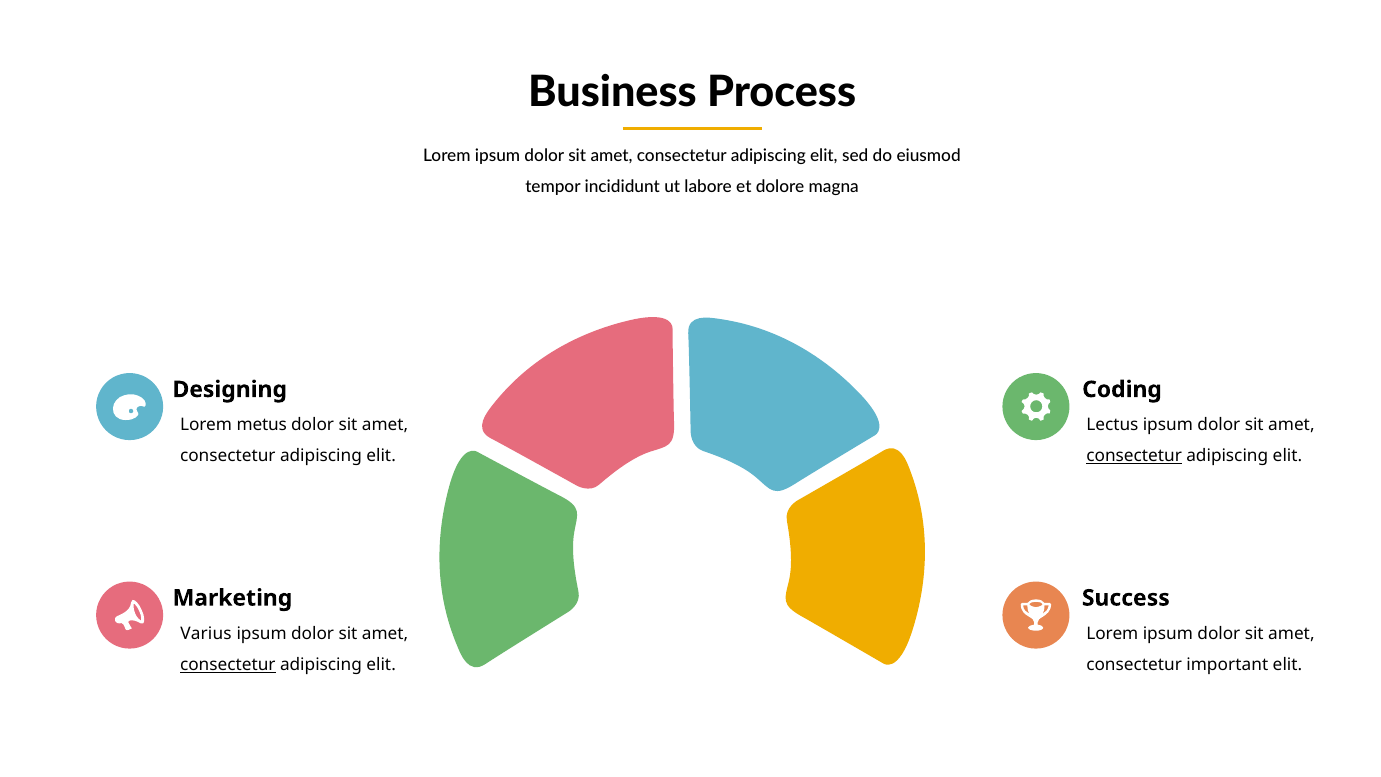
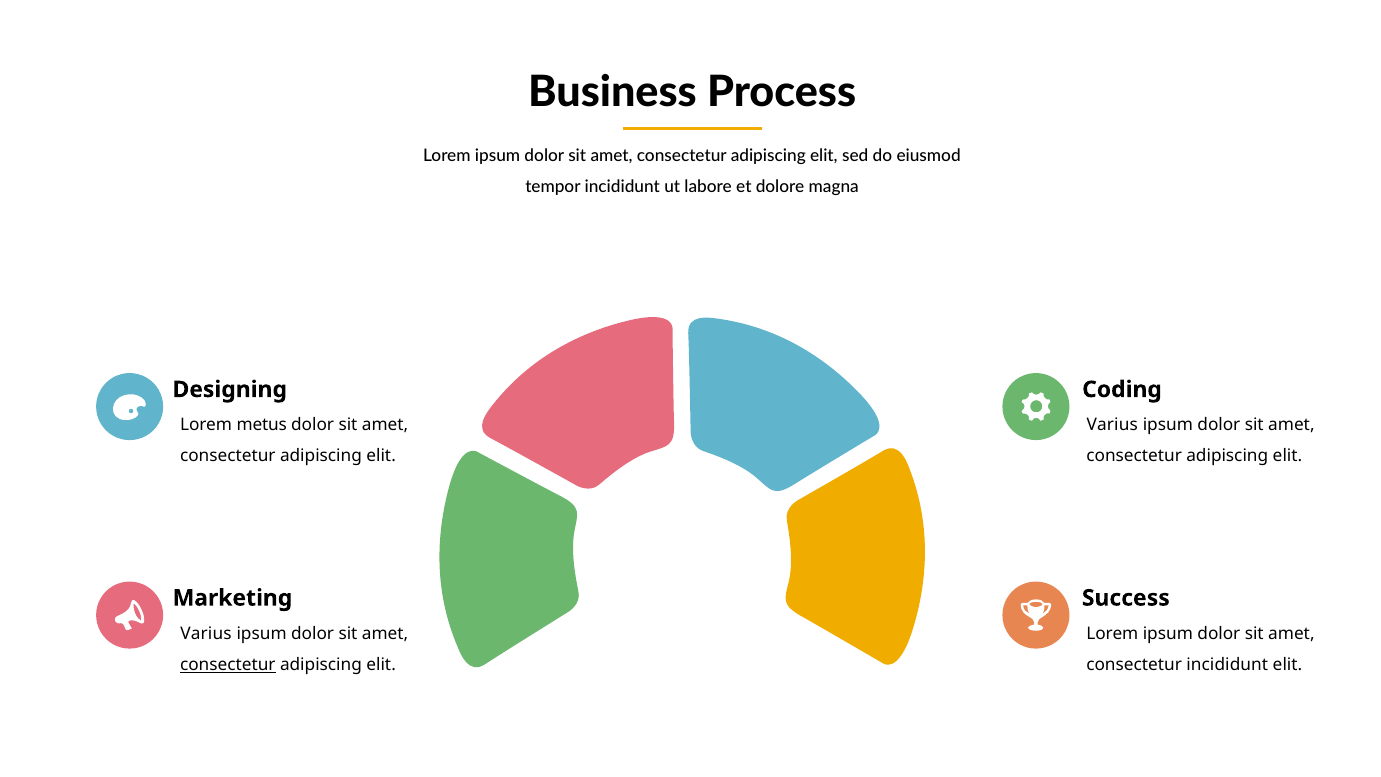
Lectus: Lectus -> Varius (1112, 425)
consectetur underline: present -> none (1134, 456)
consectetur important: important -> incididunt (1227, 665)
